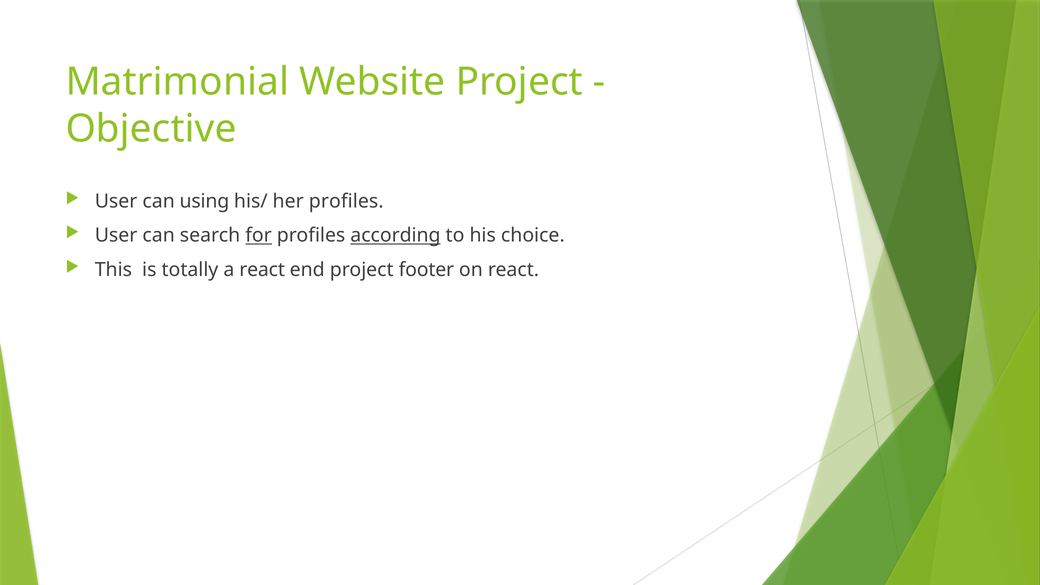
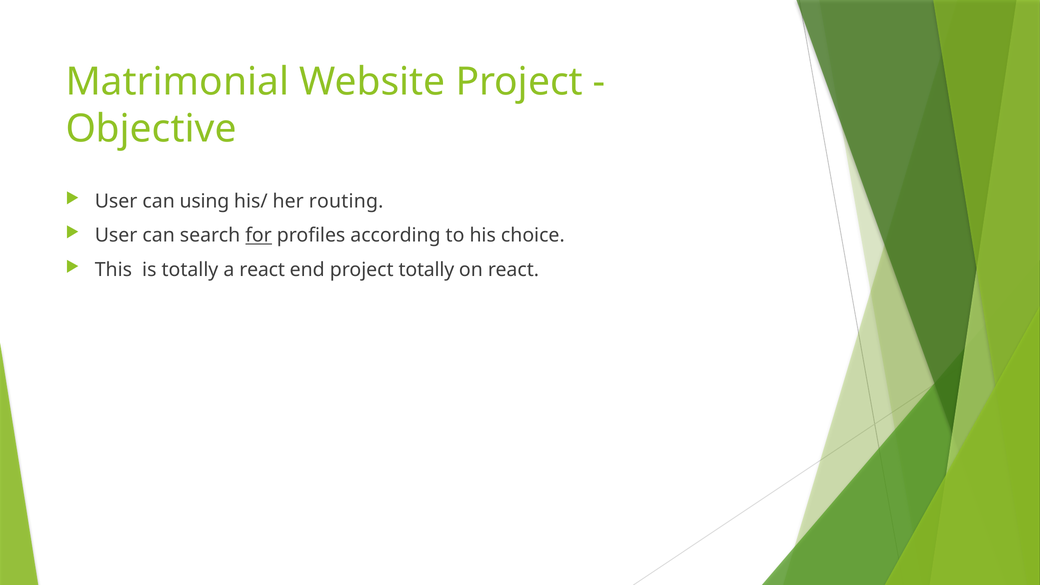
her profiles: profiles -> routing (346, 201)
according underline: present -> none (395, 236)
project footer: footer -> totally (426, 270)
